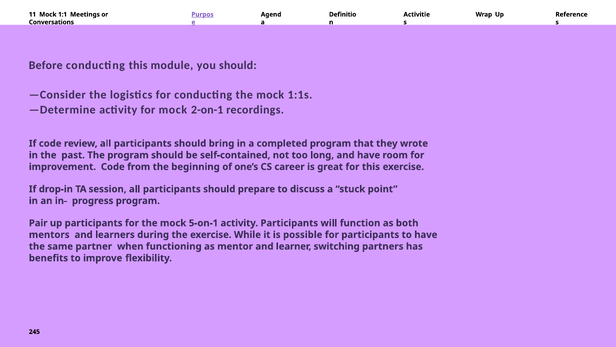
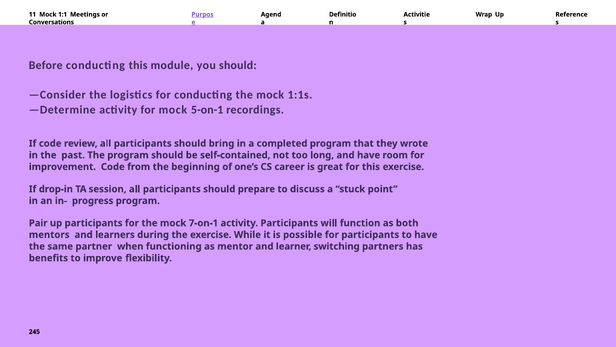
2-on-1: 2-on-1 -> 5-on-1 (207, 110)
5-on-1: 5-on-1 -> 7-on-1 (203, 223)
